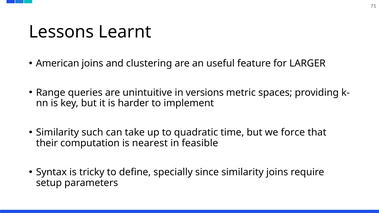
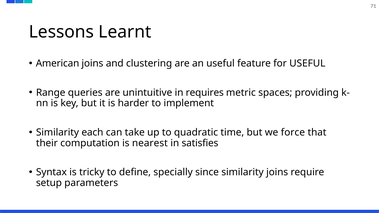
for LARGER: LARGER -> USEFUL (307, 63)
versions: versions -> requires (205, 93)
such: such -> each (92, 133)
feasible: feasible -> satisfies (200, 143)
